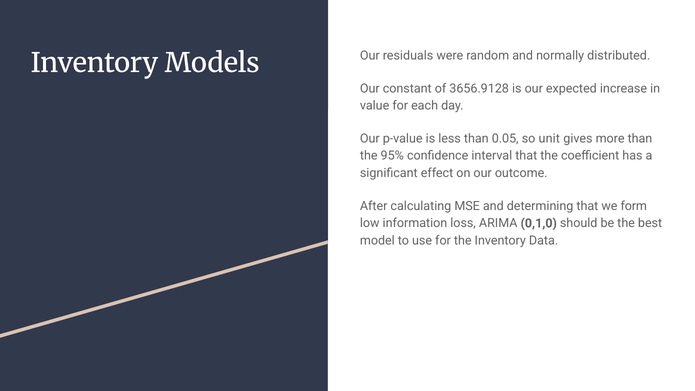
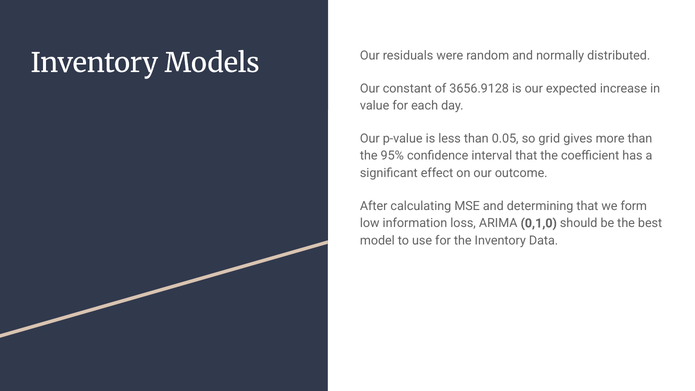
unit: unit -> grid (549, 138)
